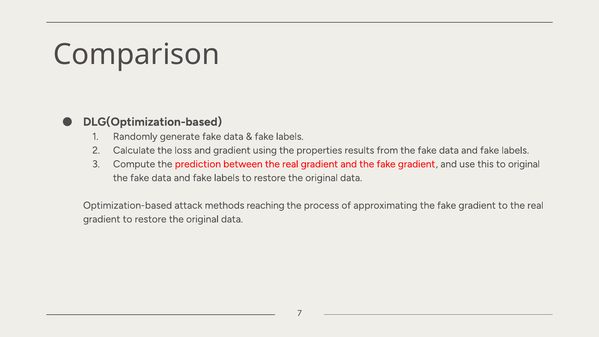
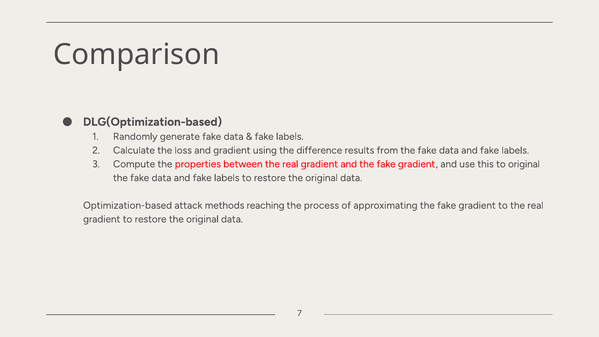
properties: properties -> difference (319, 150)
prediction: prediction -> properties (198, 164)
